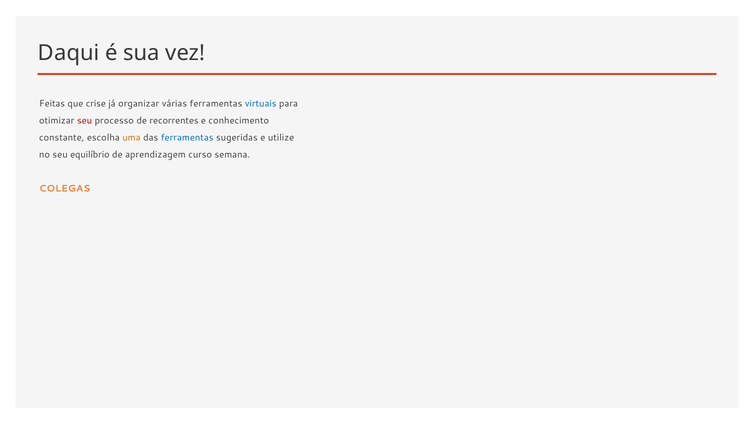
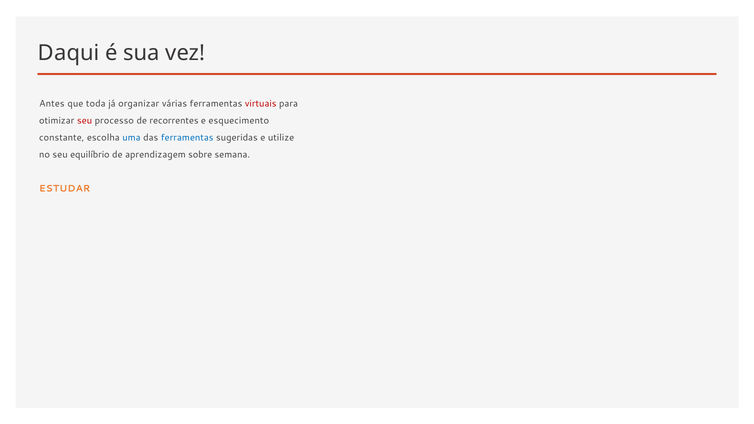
Feitas: Feitas -> Antes (52, 104)
crise: crise -> toda (96, 104)
virtuais colour: blue -> red (261, 104)
conhecimento: conhecimento -> esquecimento (239, 121)
uma colour: orange -> blue (131, 138)
curso: curso -> sobre (200, 154)
COLEGAS: COLEGAS -> ESTUDAR (65, 189)
